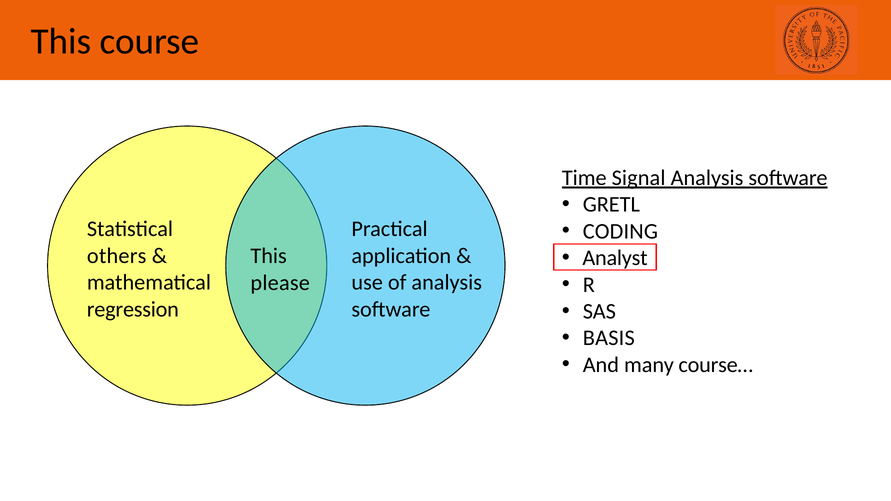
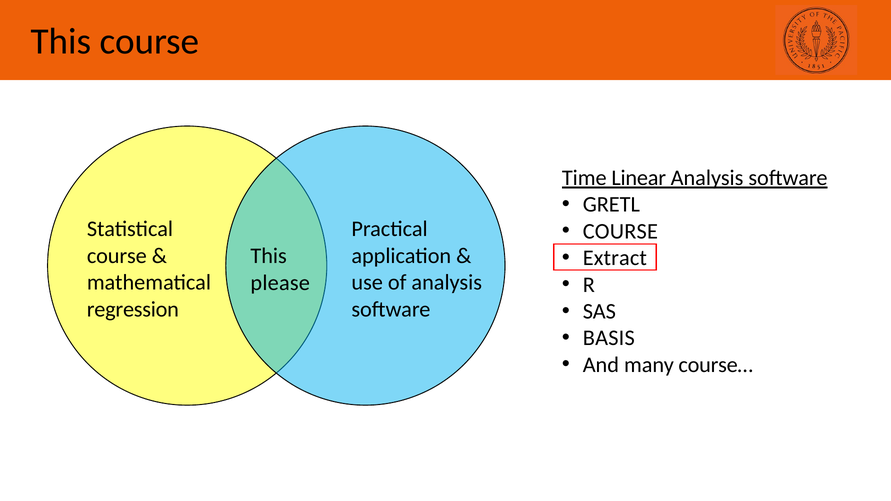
Signal: Signal -> Linear (639, 178)
CODING: CODING -> COURSE (620, 231)
Analyst: Analyst -> Extract (615, 258)
others: others -> course (117, 256)
